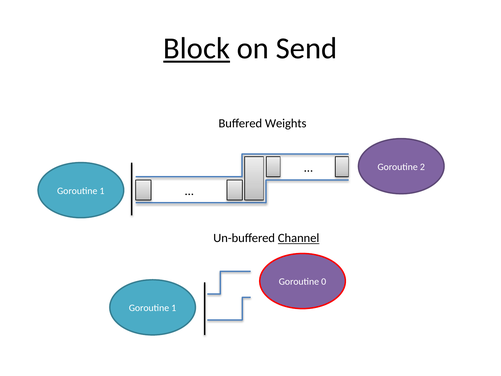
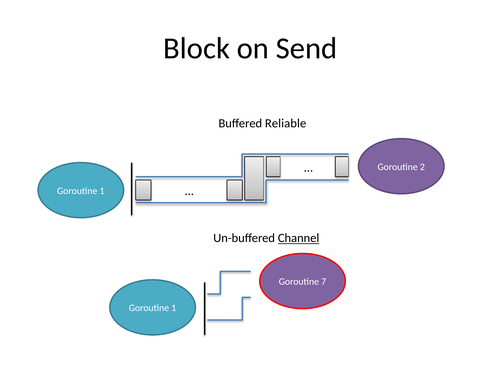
Block underline: present -> none (197, 48)
Weights: Weights -> Reliable (286, 123)
0: 0 -> 7 (324, 282)
